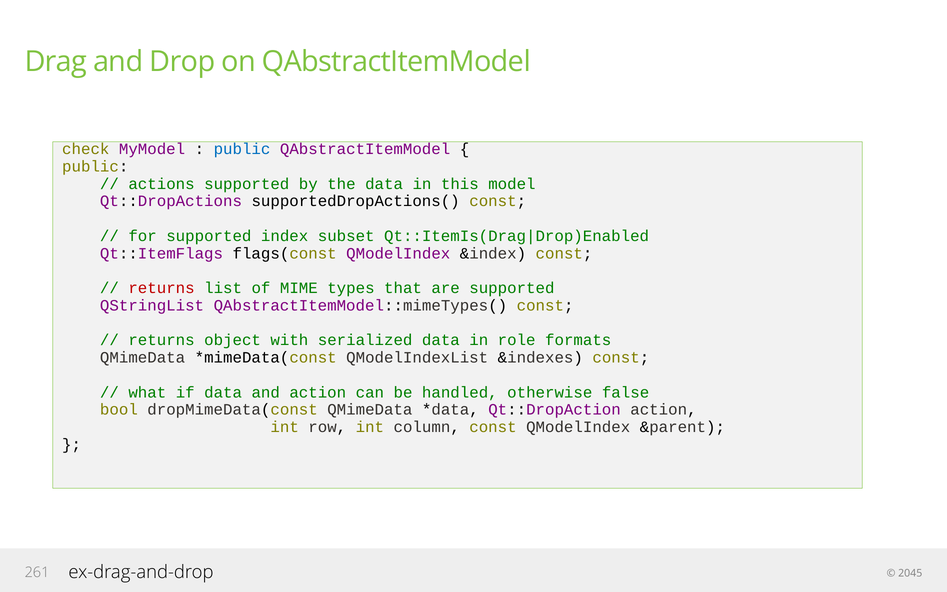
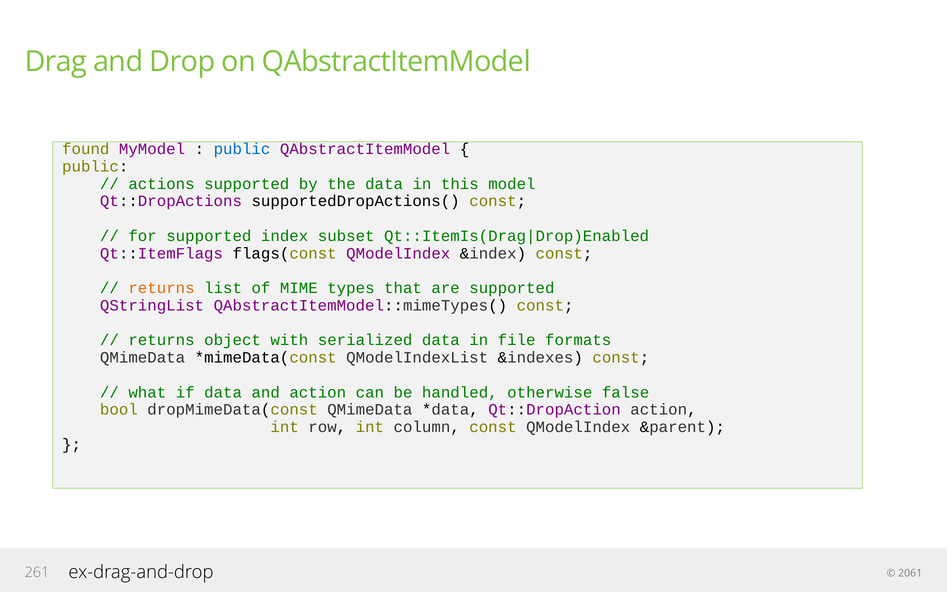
check: check -> found (86, 149)
returns colour: red -> orange (162, 288)
role: role -> file (517, 340)
2045: 2045 -> 2061 (910, 573)
